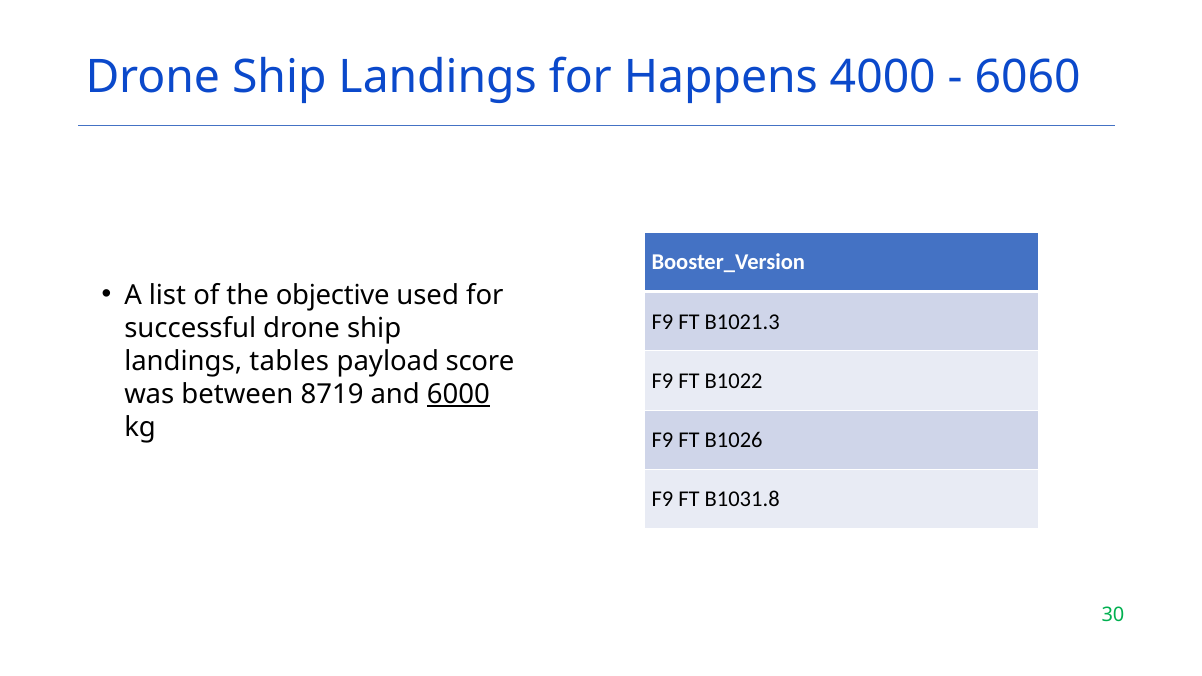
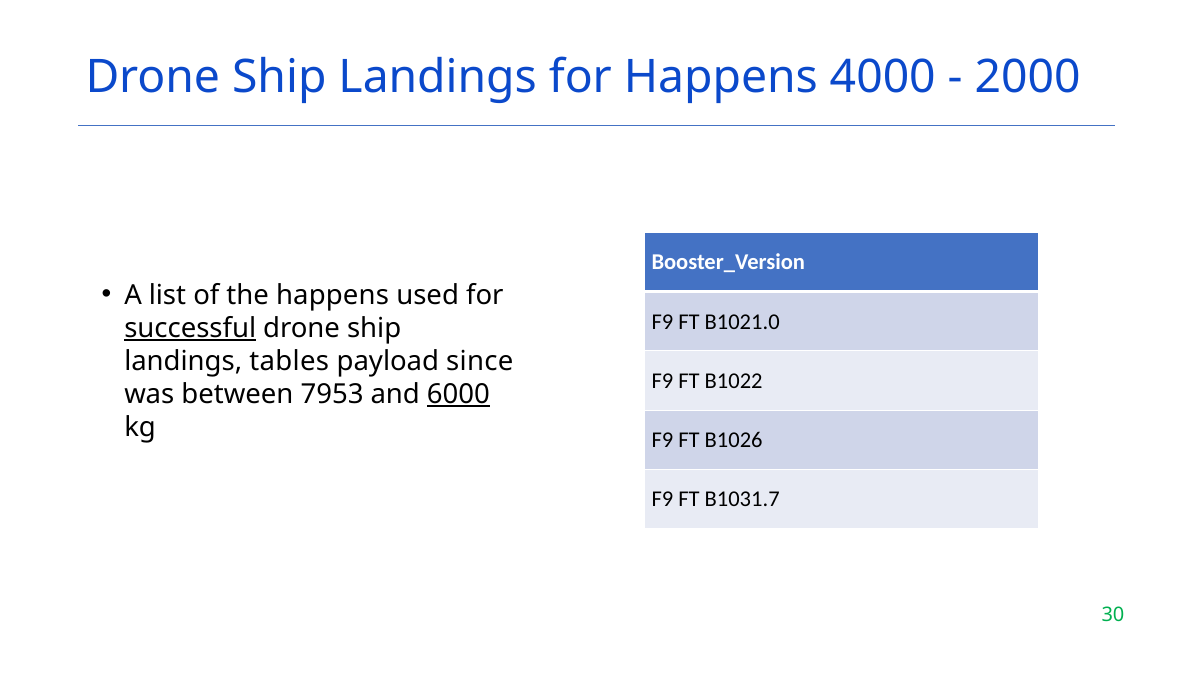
6060: 6060 -> 2000 (1028, 77)
the objective: objective -> happens (333, 295)
B1021.3: B1021.3 -> B1021.0 (742, 322)
successful underline: none -> present (190, 328)
score: score -> since (480, 361)
8719: 8719 -> 7953 (332, 394)
B1031.8: B1031.8 -> B1031.7 (742, 499)
